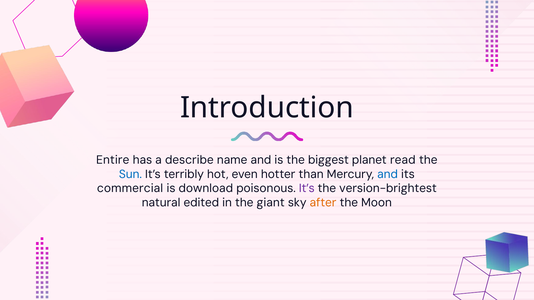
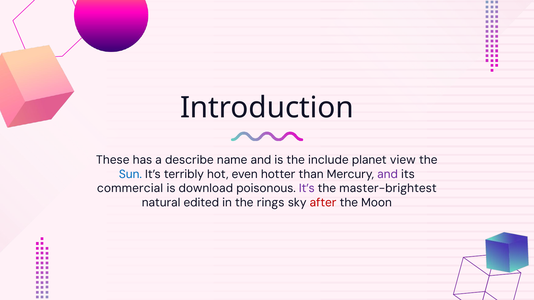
Entire: Entire -> These (113, 160)
biggest: biggest -> include (328, 160)
read: read -> view (403, 160)
and colour: blue -> purple (388, 174)
version-brightest: version-brightest -> master-brightest (388, 189)
giant: giant -> rings (271, 203)
after colour: orange -> red (323, 203)
